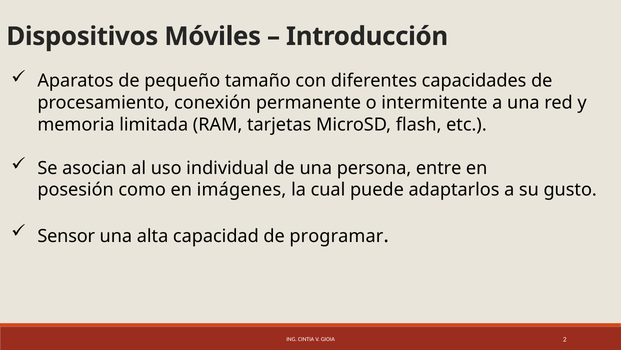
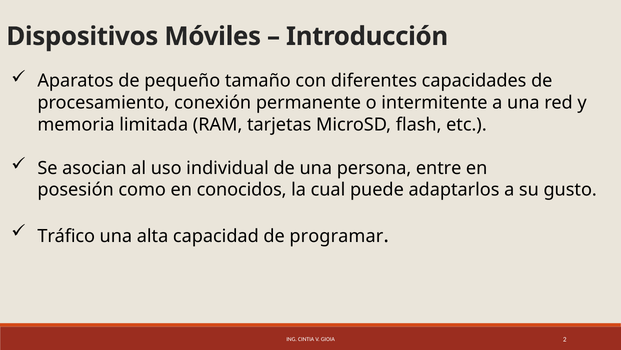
imágenes: imágenes -> conocidos (242, 190)
Sensor: Sensor -> Tráfico (66, 236)
